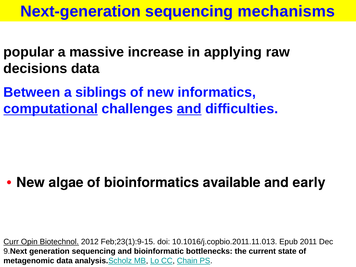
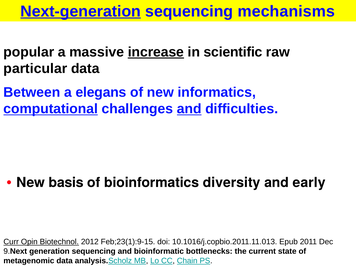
Next-generation underline: none -> present (81, 11)
increase underline: none -> present (156, 52)
applying: applying -> scientific (233, 52)
decisions: decisions -> particular (35, 69)
siblings: siblings -> elegans (101, 92)
algae: algae -> basis (66, 182)
available: available -> diversity (232, 182)
